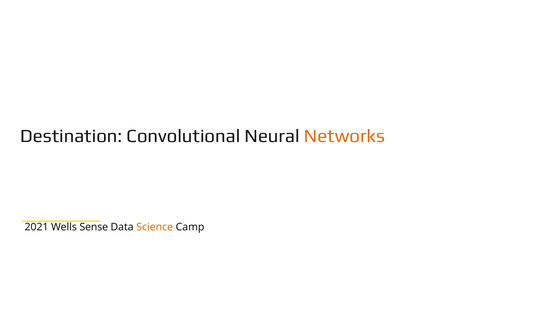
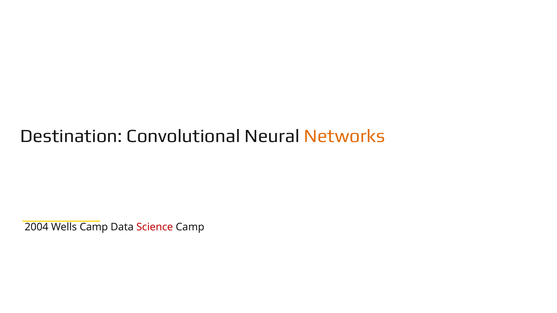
2021: 2021 -> 2004 (37, 227)
Wells Sense: Sense -> Camp (94, 227)
Science colour: orange -> red (155, 227)
